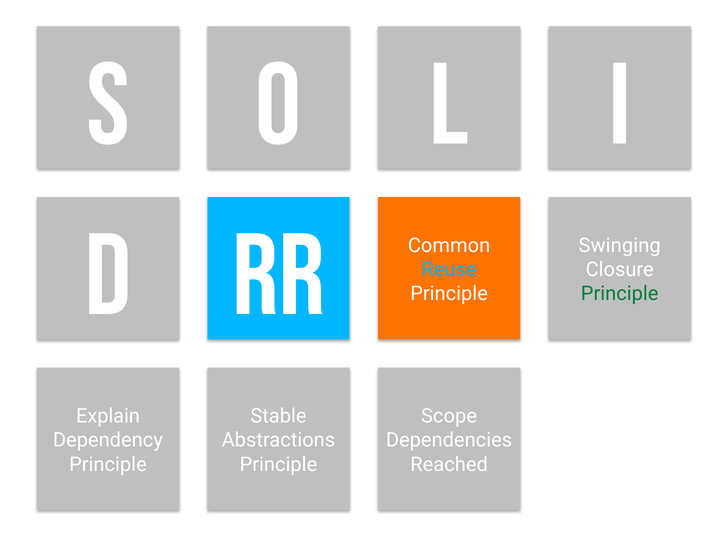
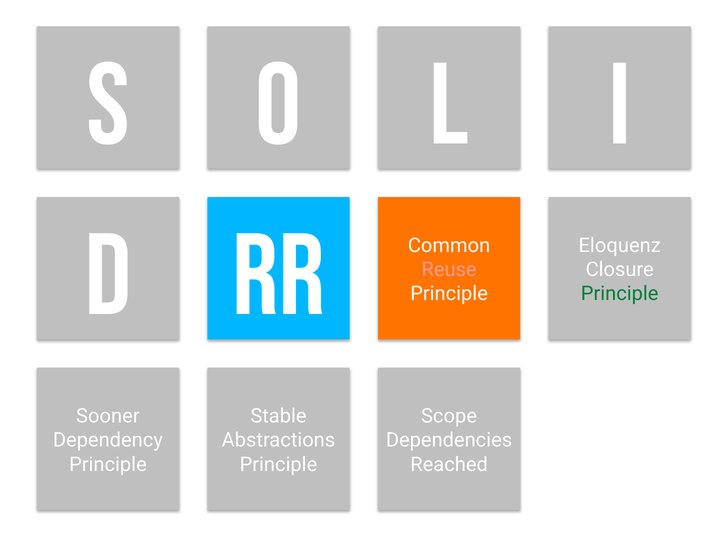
Swinging: Swinging -> Eloquenz (620, 245)
Reuse colour: light blue -> pink (449, 269)
Explain: Explain -> Sooner (108, 416)
